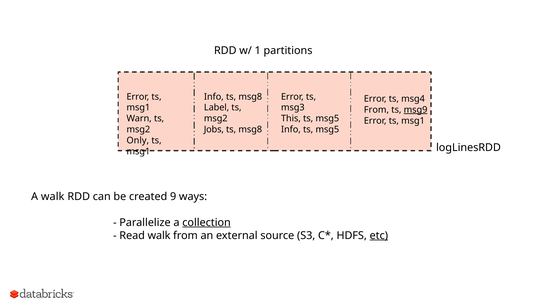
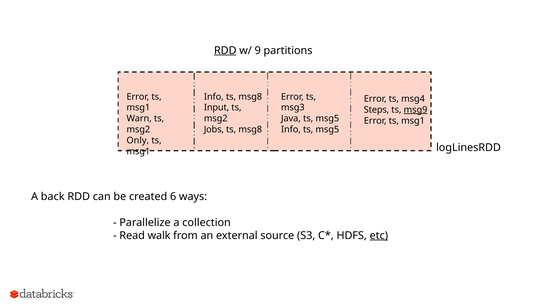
RDD underline: none -> present (225, 50)
1: 1 -> 9 (258, 50)
Label: Label -> Input (217, 108)
From: From -> Steps (376, 110)
This: This -> Java (291, 118)
A walk: walk -> back (53, 196)
9: 9 -> 6 (173, 196)
collection underline: present -> none (207, 222)
